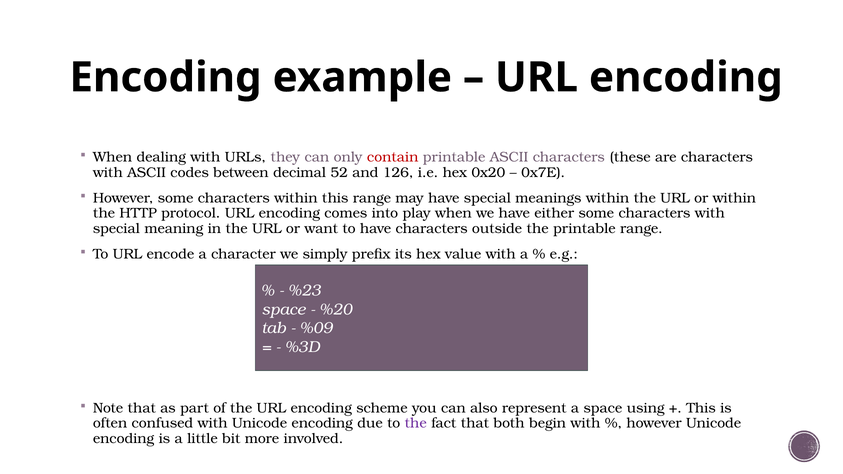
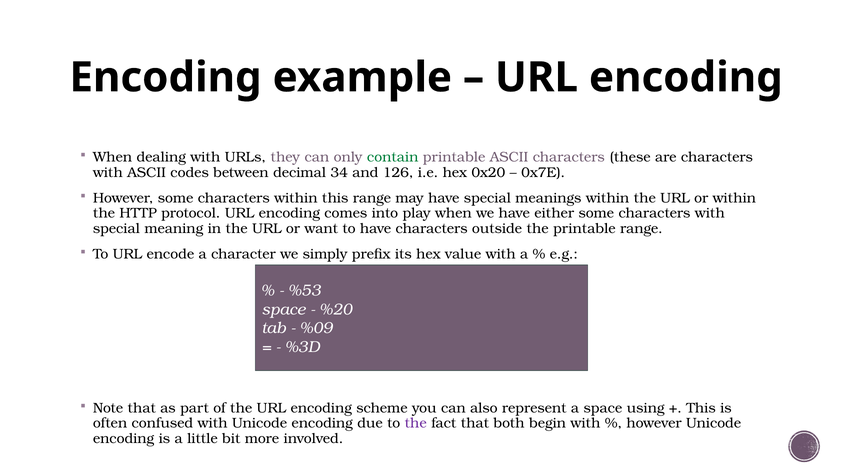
contain colour: red -> green (393, 157)
52: 52 -> 34 (339, 172)
%23: %23 -> %53 (305, 290)
